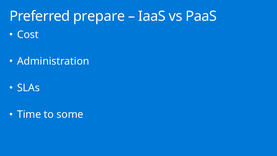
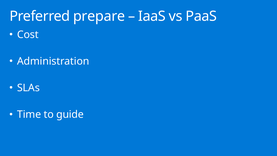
some: some -> guide (70, 114)
